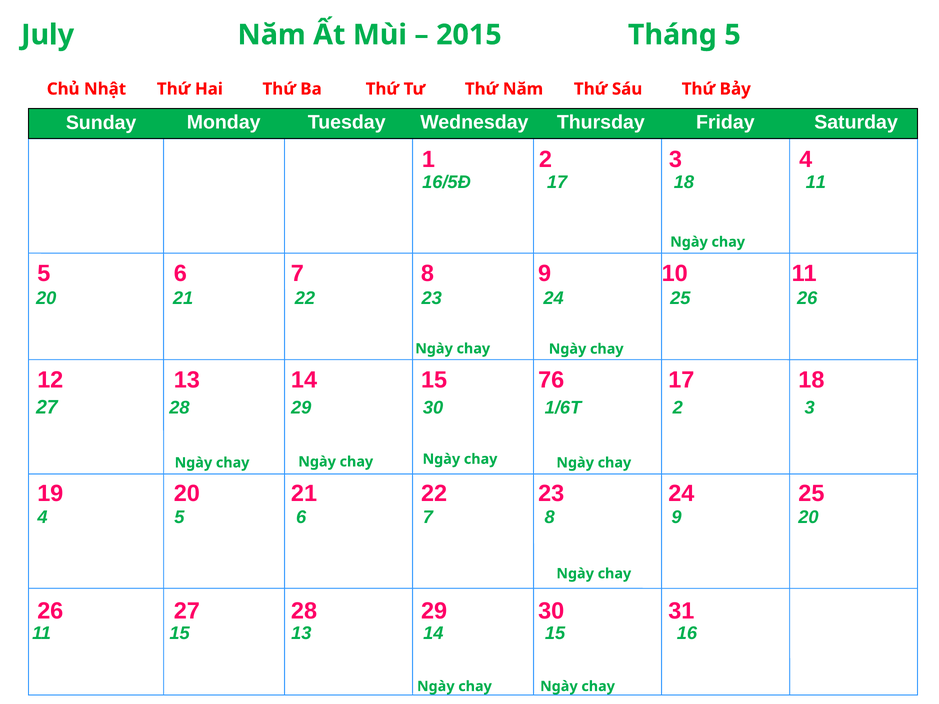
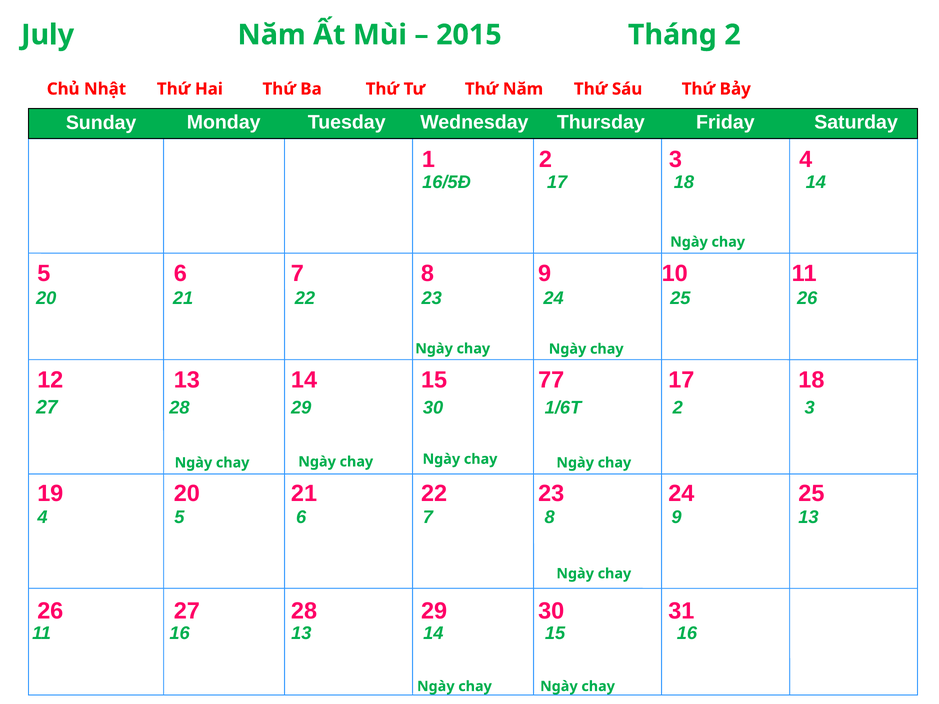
Tháng 5: 5 -> 2 (733, 35)
18 11: 11 -> 14 (816, 182)
76: 76 -> 77 (551, 380)
9 20: 20 -> 13 (808, 518)
11 15: 15 -> 16 (180, 634)
